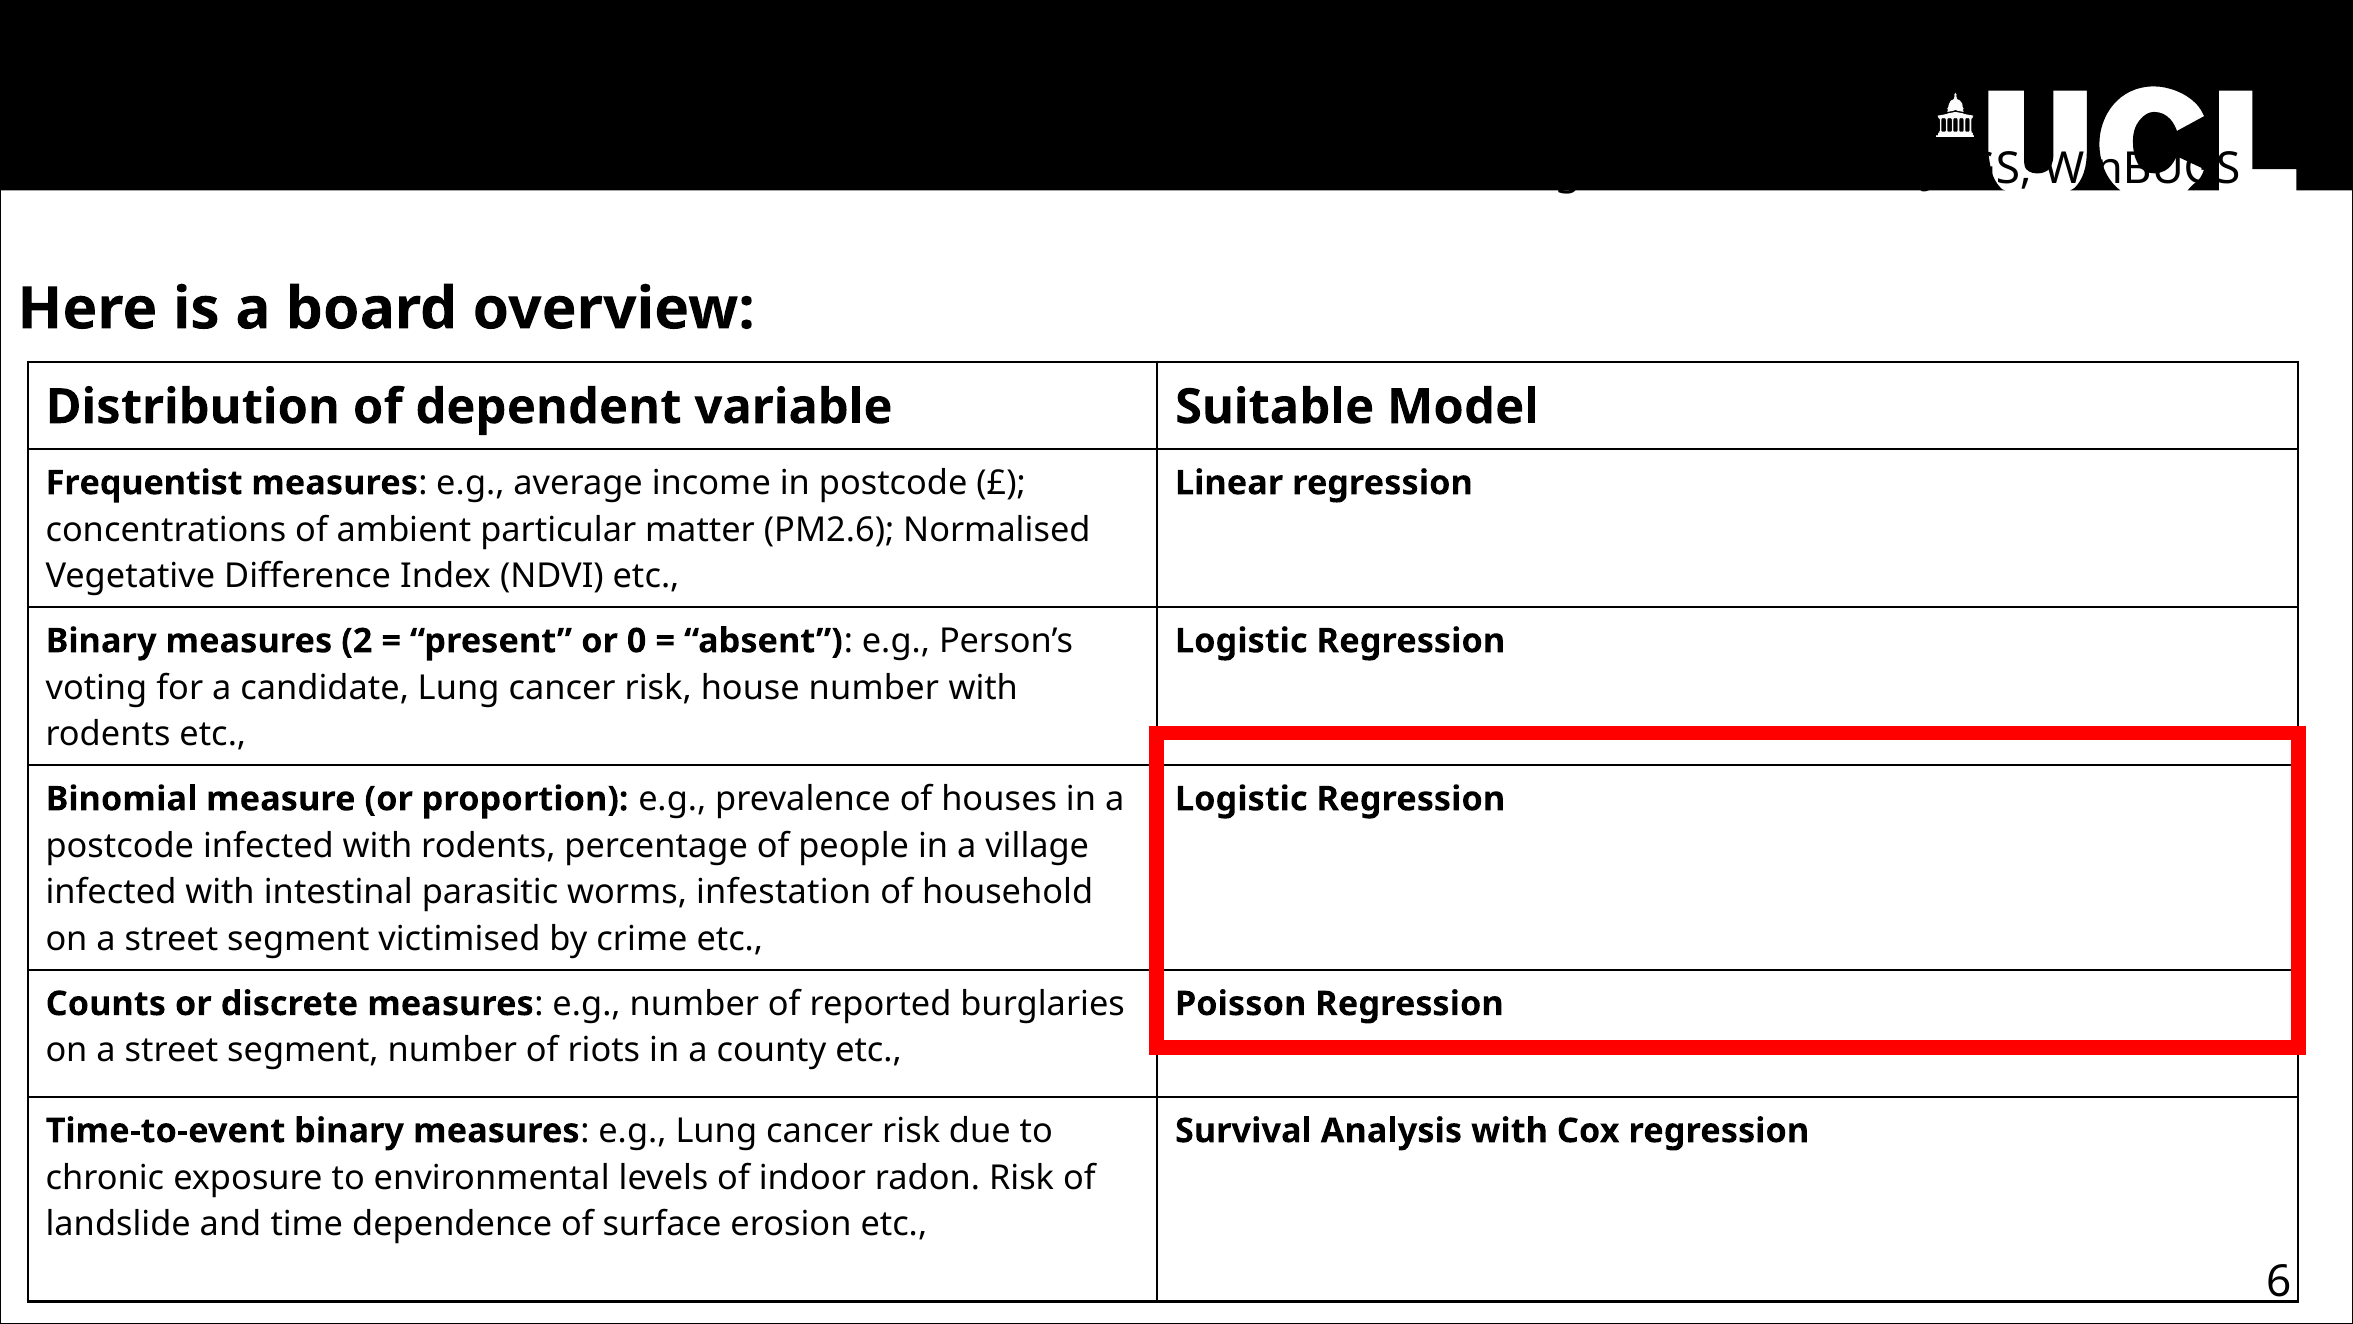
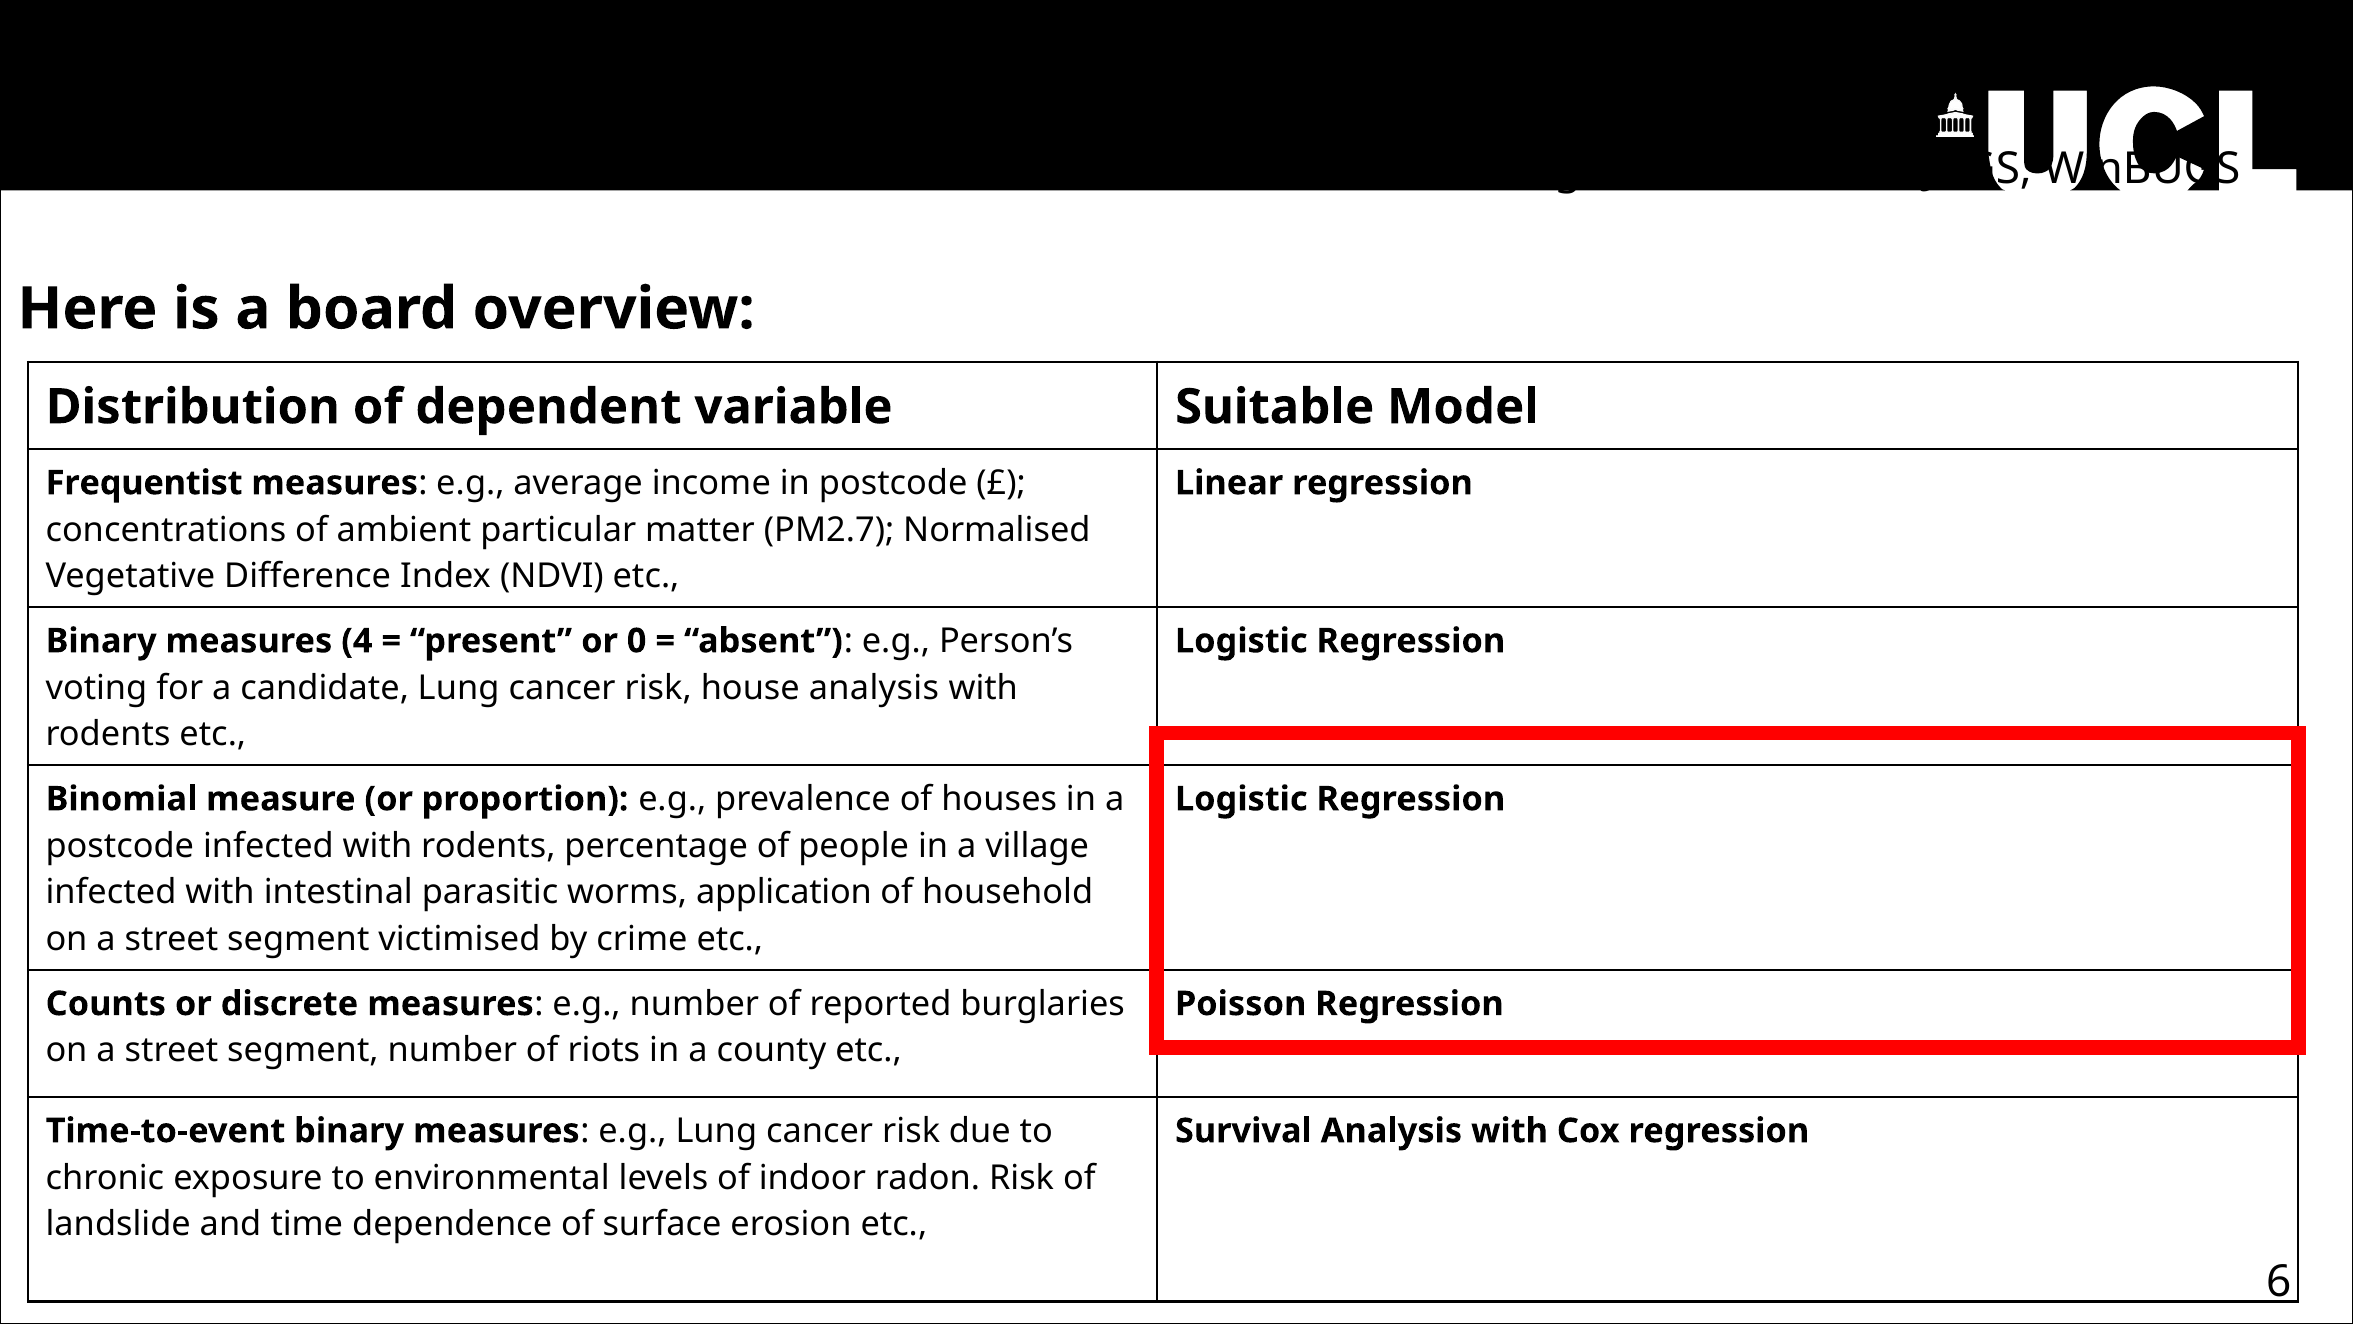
PM2.6: PM2.6 -> PM2.7 (829, 530)
2: 2 -> 4 (357, 641)
house number: number -> analysis (874, 688)
infestation: infestation -> application (784, 892)
